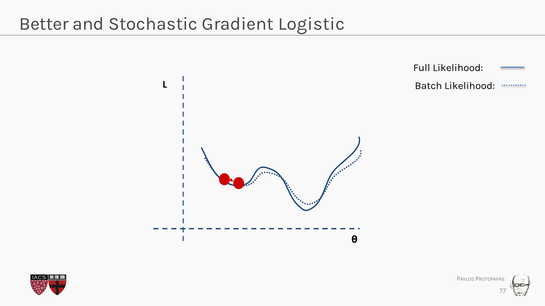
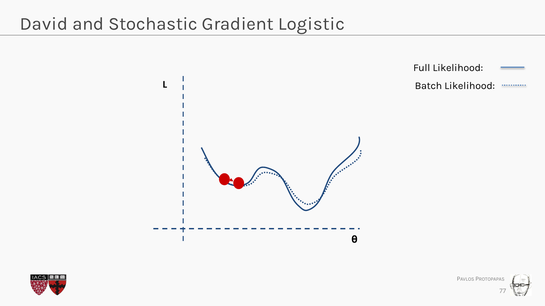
Better: Better -> David (44, 24)
